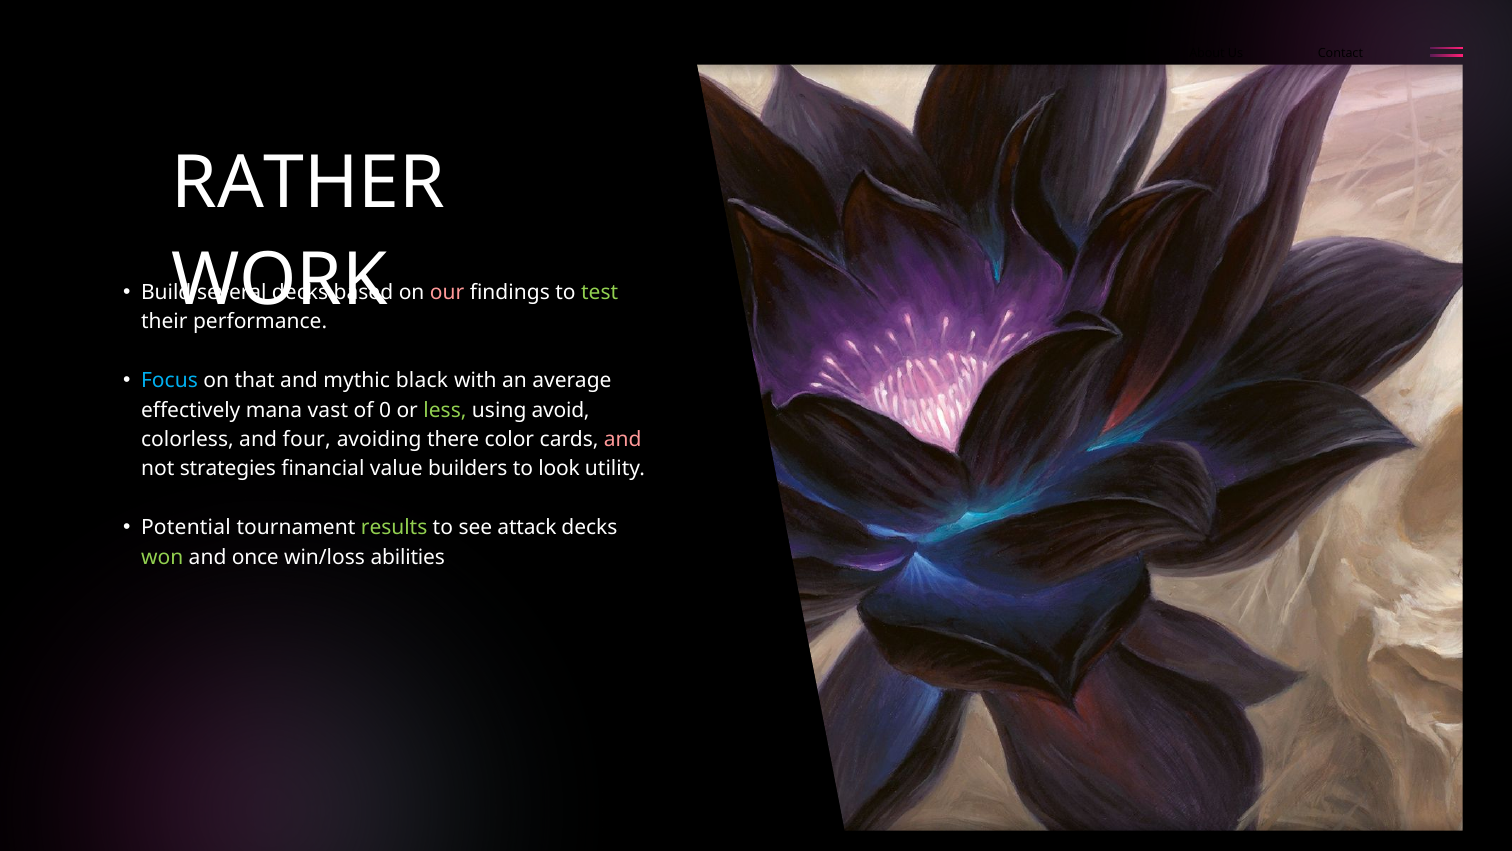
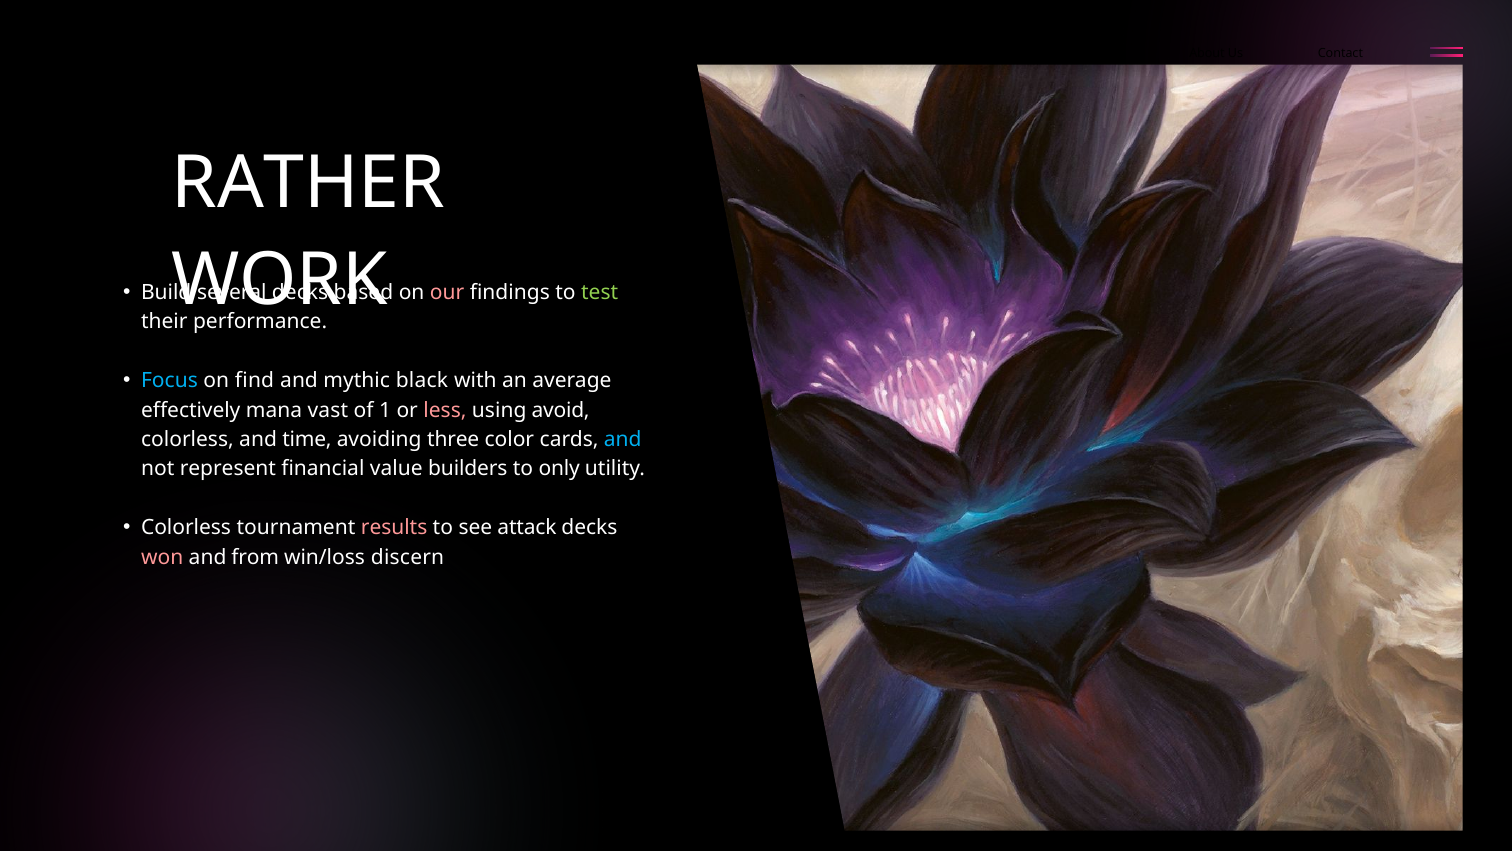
that: that -> find (255, 380)
0: 0 -> 1 (385, 410)
less colour: light green -> pink (445, 410)
four: four -> time (307, 439)
there: there -> three (453, 439)
and colour: pink -> light blue (623, 439)
strategies: strategies -> represent (228, 469)
look: look -> only (559, 469)
Potential: Potential -> Colorless (186, 527)
results colour: light green -> pink (394, 527)
won colour: light green -> pink (162, 557)
once: once -> from (255, 557)
abilities: abilities -> discern (408, 557)
